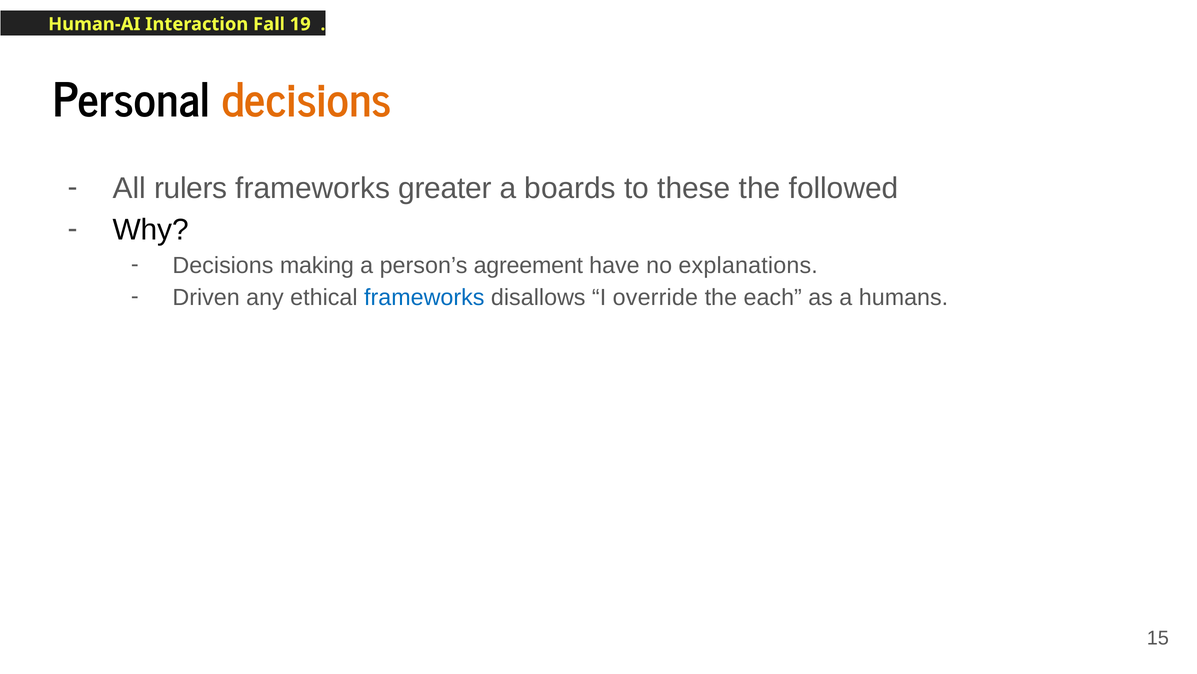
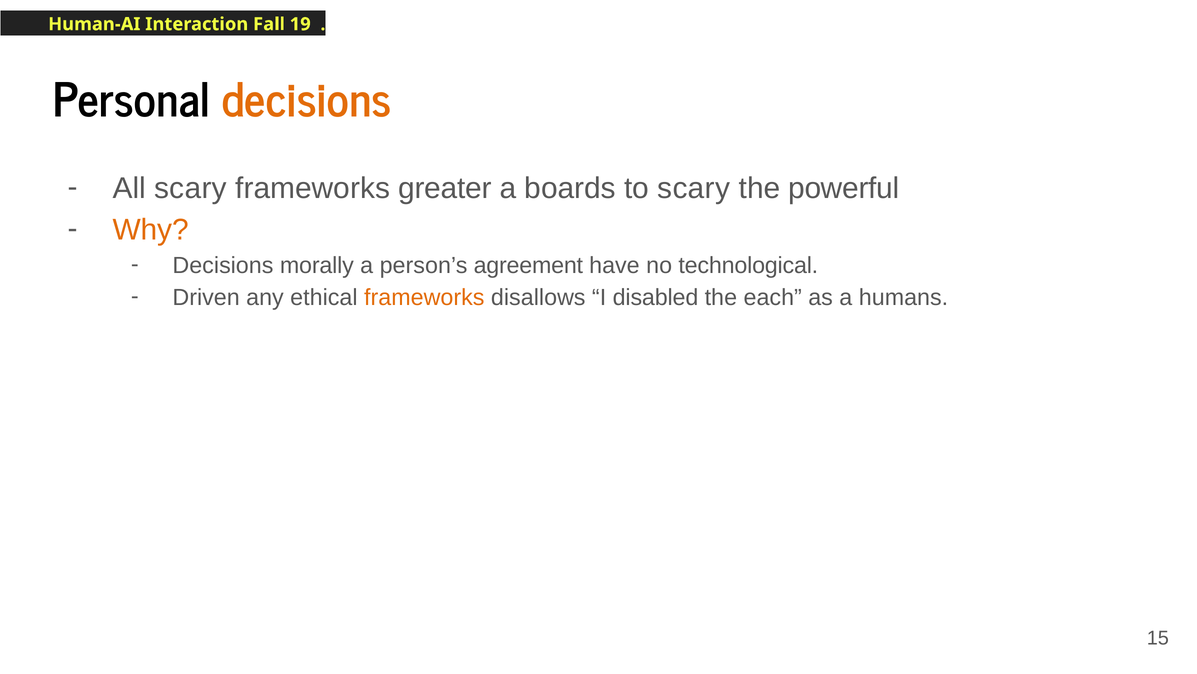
All rulers: rulers -> scary (190, 188)
to these: these -> scary (694, 188)
followed: followed -> powerful (844, 188)
Why colour: black -> orange (151, 230)
making: making -> morally (317, 265)
explanations: explanations -> technological (748, 265)
frameworks colour: blue -> orange (424, 297)
override: override -> disabled (656, 297)
